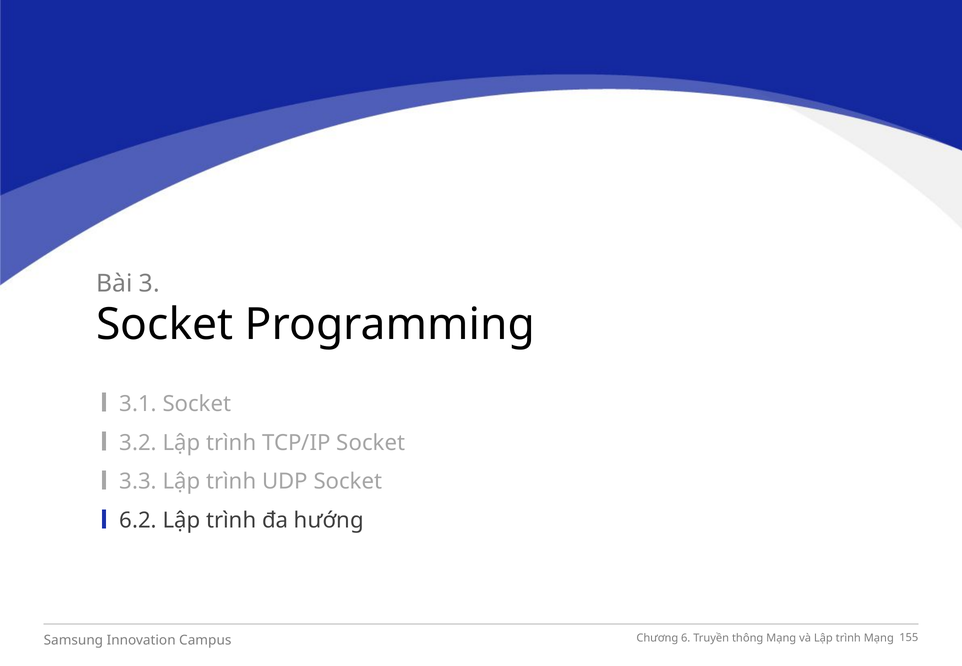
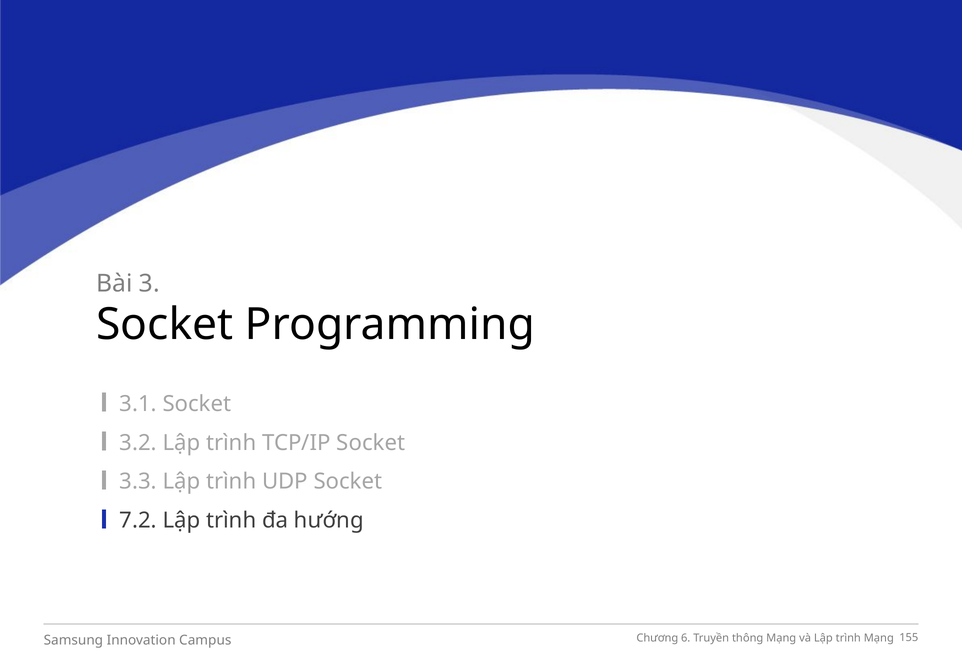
6.2: 6.2 -> 7.2 (138, 521)
